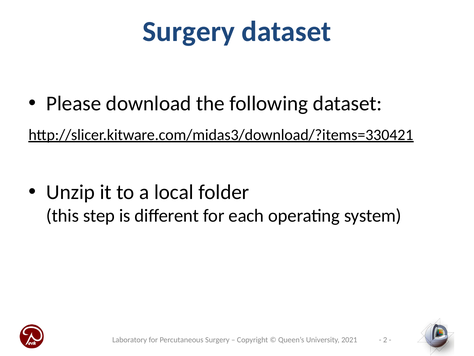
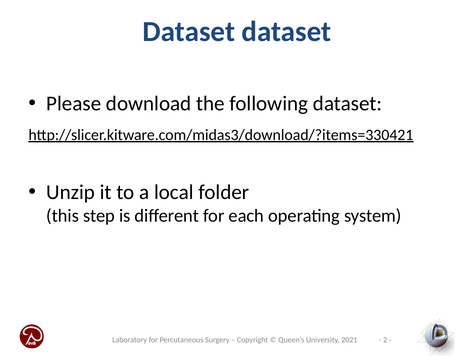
Surgery: Surgery -> Dataset (189, 32)
